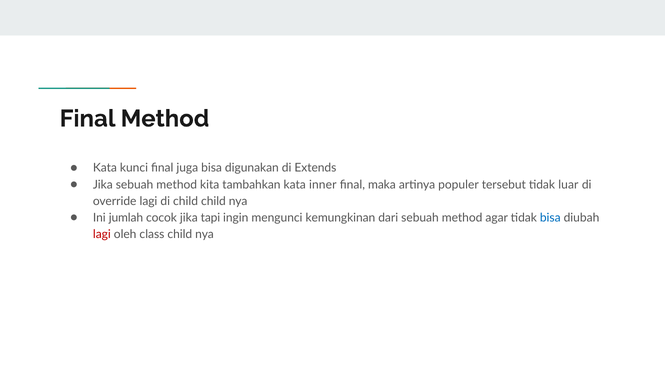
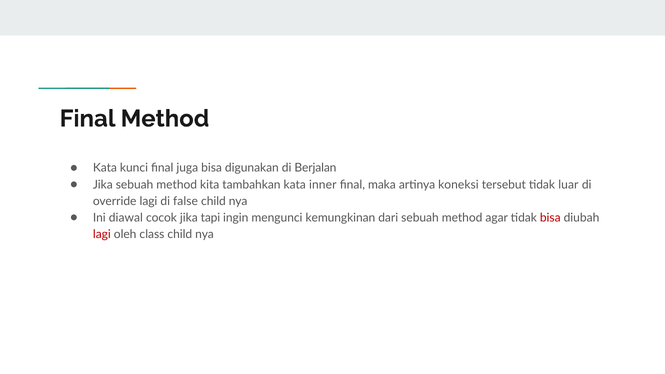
Extends: Extends -> Berjalan (315, 168)
populer: populer -> koneksi (458, 185)
di child: child -> false (186, 201)
jumlah: jumlah -> diawal (126, 218)
bisa colour: blue -> red (550, 218)
